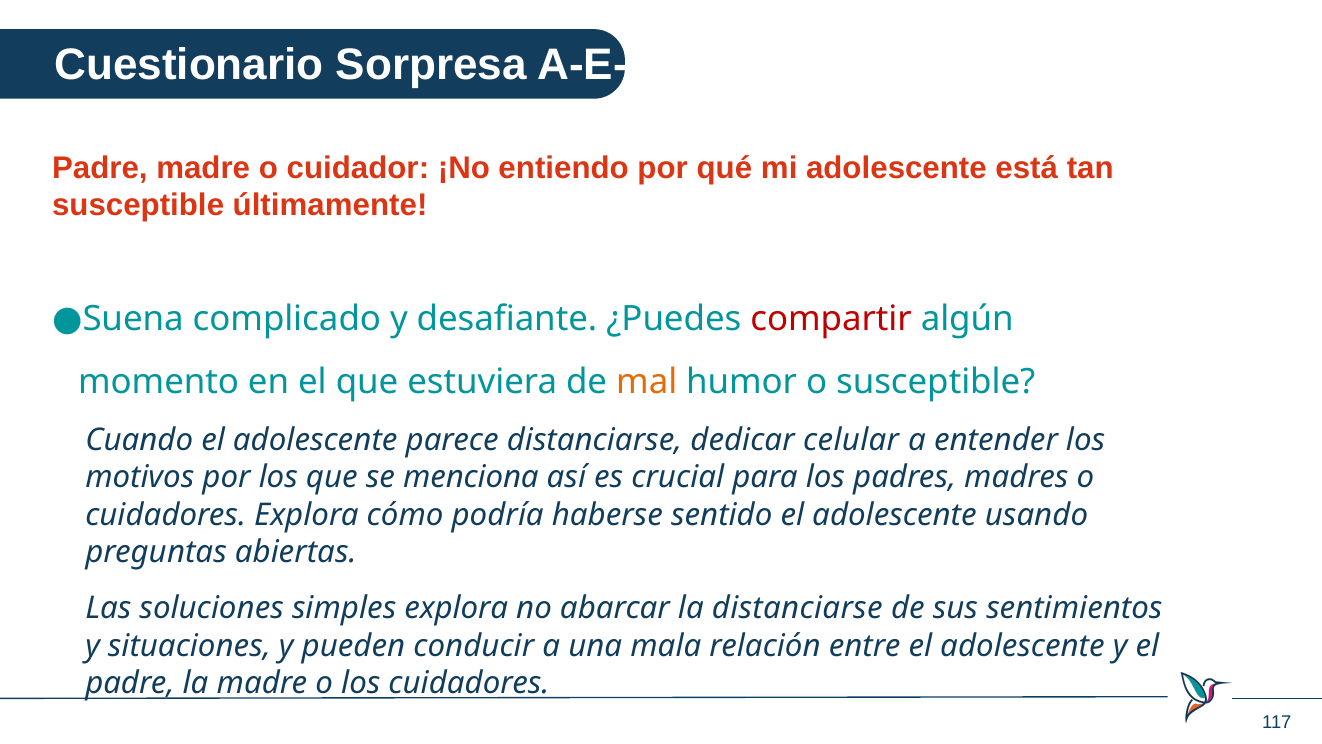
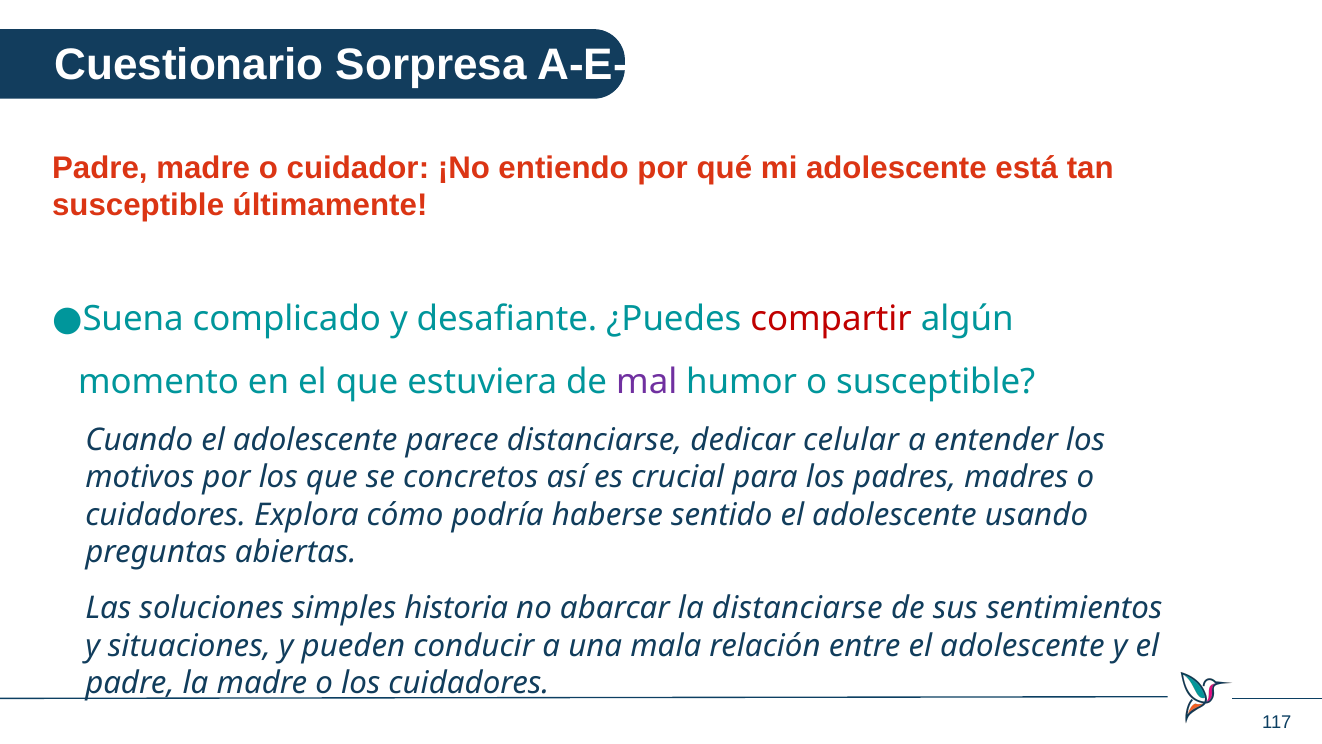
mal colour: orange -> purple (647, 382)
menciona: menciona -> concretos (471, 477)
simples explora: explora -> historia (456, 608)
